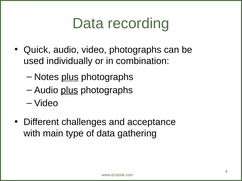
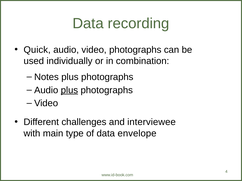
plus underline: present -> none (70, 77)
acceptance: acceptance -> interviewee (152, 122)
gathering: gathering -> envelope (137, 134)
